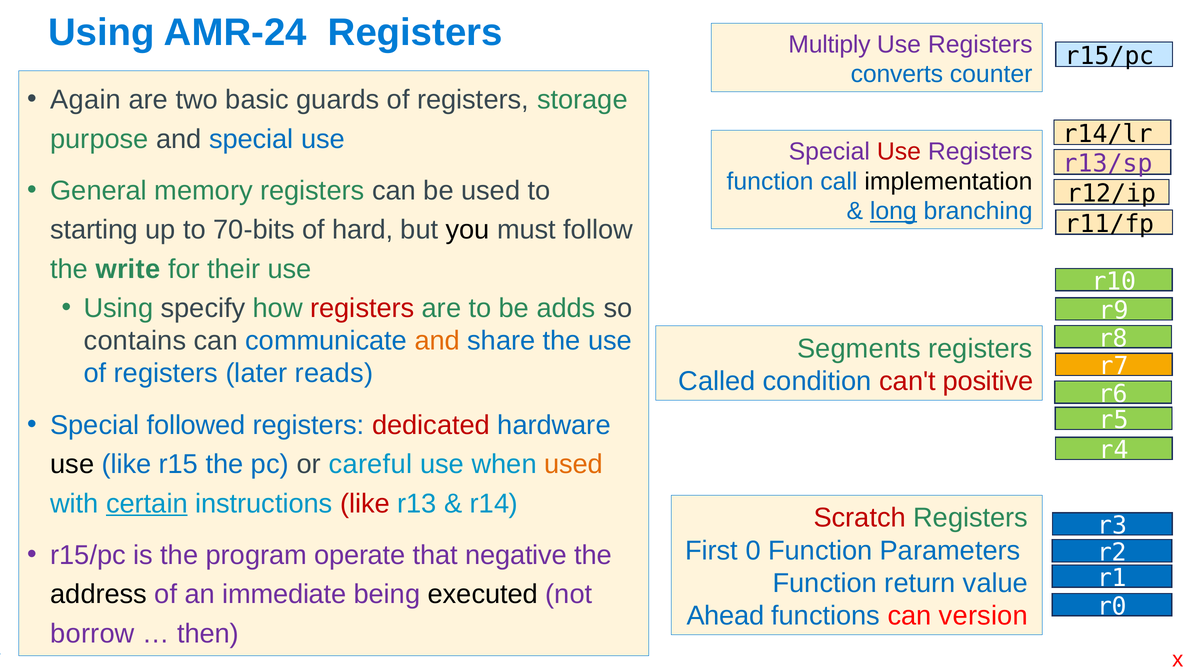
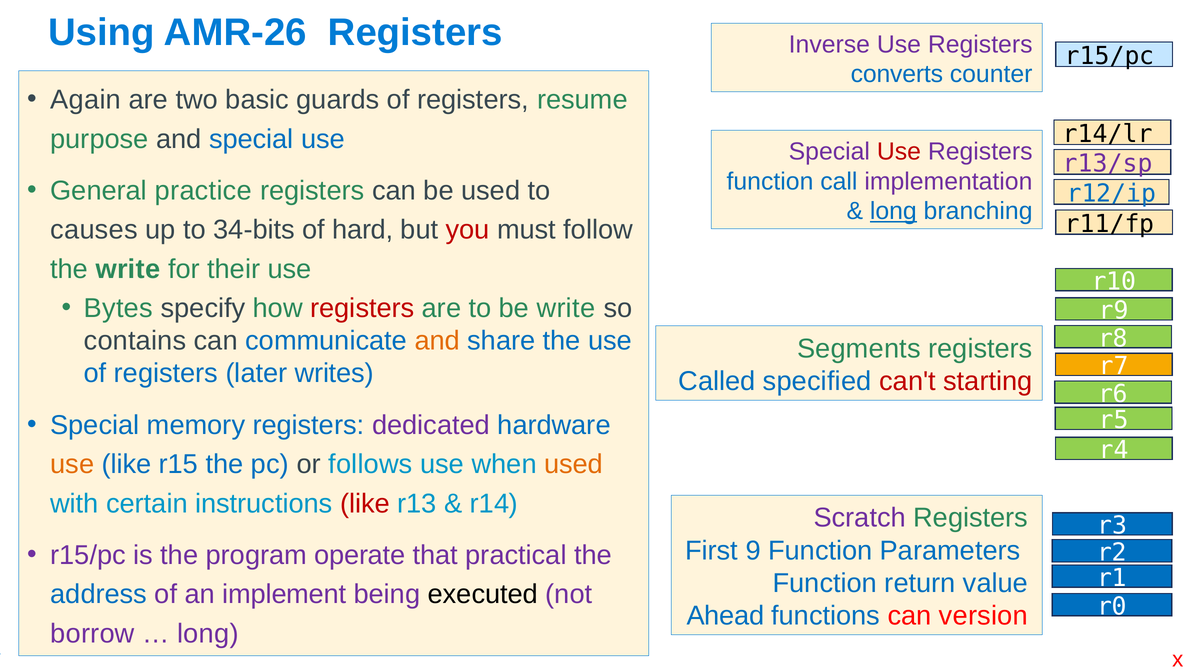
AMR-24: AMR-24 -> AMR-26 (235, 33)
Multiply: Multiply -> Inverse (829, 44)
storage: storage -> resume (582, 100)
implementation colour: black -> purple (948, 181)
memory: memory -> practice (203, 191)
r12/ip colour: black -> blue (1111, 194)
starting: starting -> causes (94, 230)
70-bits: 70-bits -> 34-bits (254, 230)
you colour: black -> red (468, 230)
Using: Using -> Bytes (118, 308)
be adds: adds -> write (566, 308)
reads: reads -> writes (334, 373)
condition: condition -> specified (817, 381)
positive: positive -> starting (988, 381)
followed: followed -> memory (196, 425)
dedicated colour: red -> purple (431, 425)
use colour: black -> orange (72, 464)
careful: careful -> follows (370, 464)
certain underline: present -> none (147, 503)
Scratch colour: red -> purple (860, 518)
0: 0 -> 9 (753, 550)
negative: negative -> practical (516, 555)
address colour: black -> blue (99, 594)
immediate: immediate -> implement (284, 594)
then: then -> long (208, 633)
